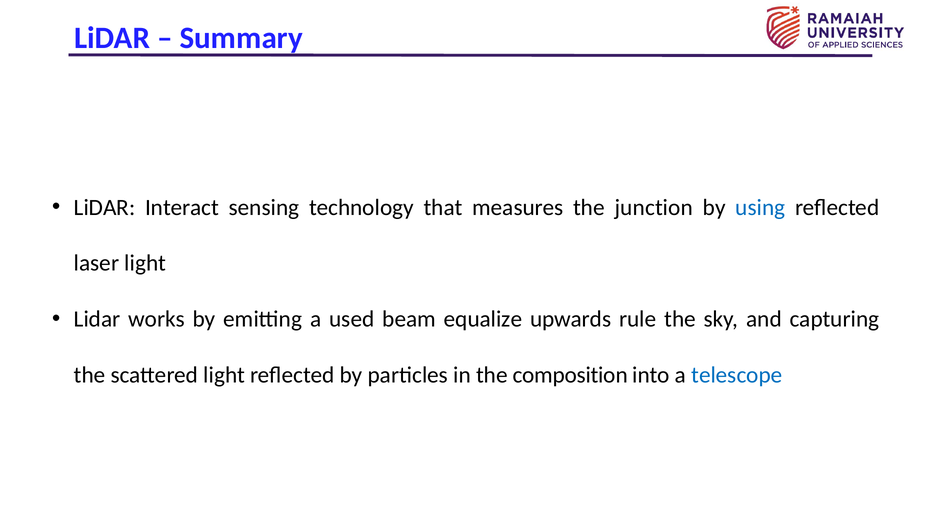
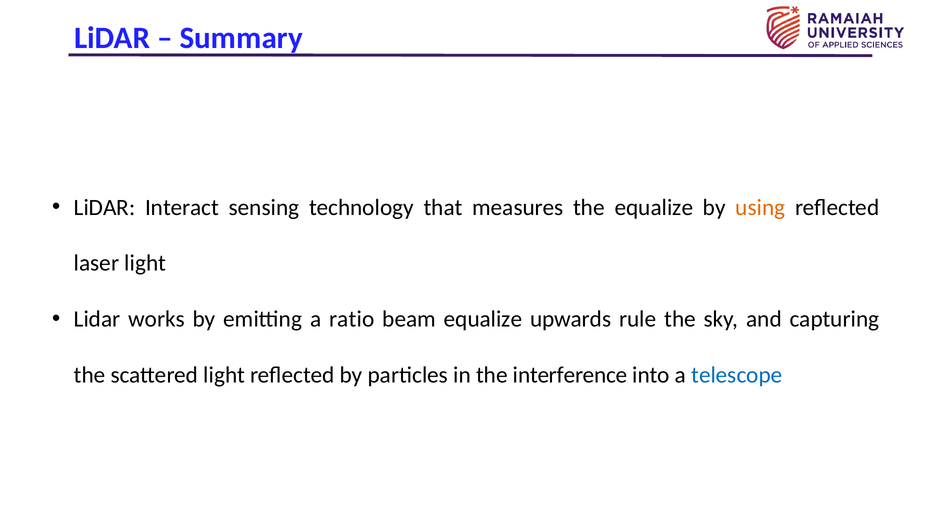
the junction: junction -> equalize (654, 207)
using colour: blue -> orange (760, 207)
used: used -> ratio (352, 319)
composition: composition -> interference (570, 375)
